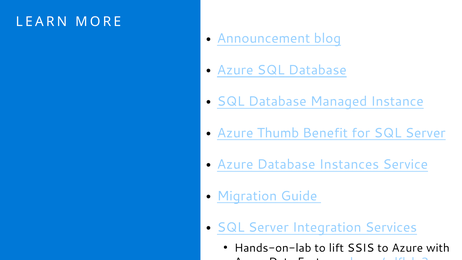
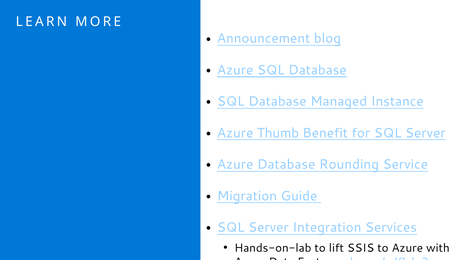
Instances: Instances -> Rounding (349, 164)
